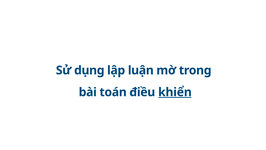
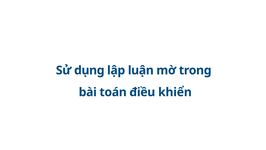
khiển underline: present -> none (175, 92)
